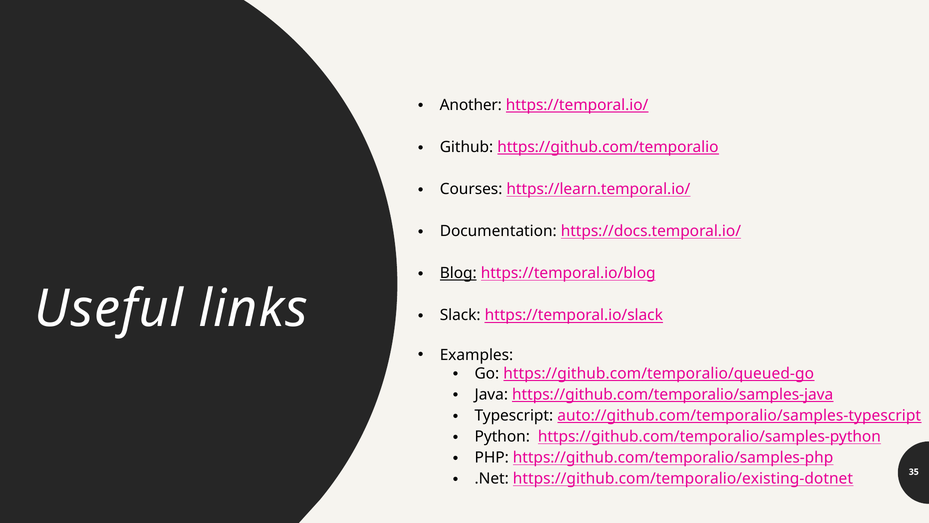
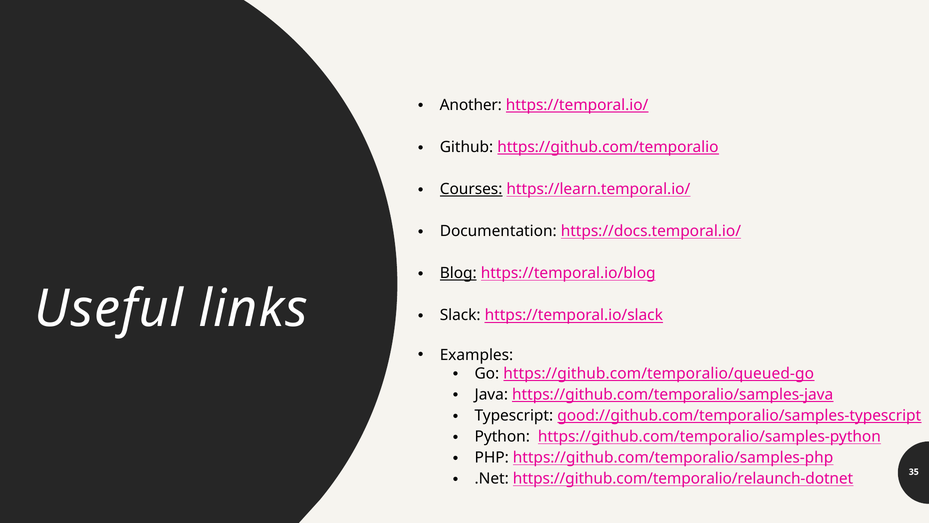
Courses underline: none -> present (471, 189)
auto://github.com/temporalio/samples-typescript: auto://github.com/temporalio/samples-typescript -> good://github.com/temporalio/samples-typescript (739, 415)
https://github.com/temporalio/existing-dotnet: https://github.com/temporalio/existing-dotnet -> https://github.com/temporalio/relaunch-dotnet (683, 478)
